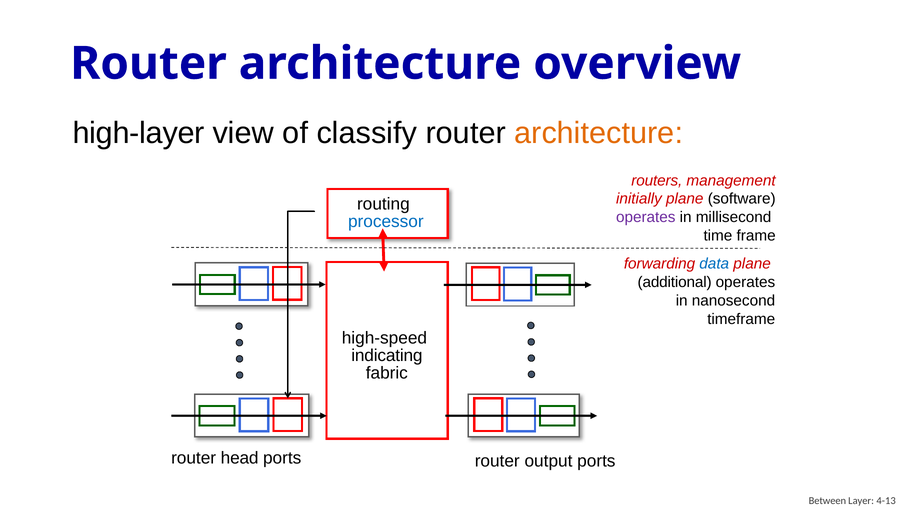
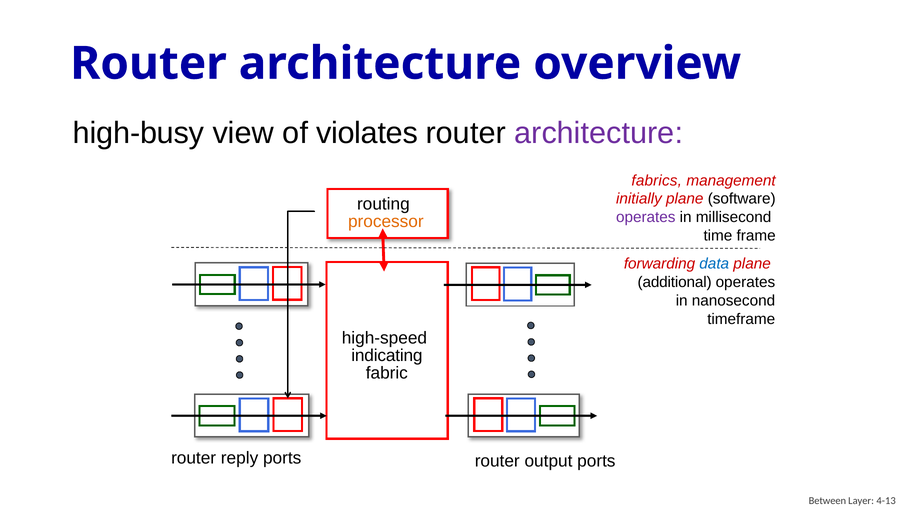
high-layer: high-layer -> high-busy (139, 133)
classify: classify -> violates (367, 133)
architecture colour: orange -> purple (599, 133)
routers: routers -> fabrics (657, 180)
processor colour: blue -> orange (386, 221)
head: head -> reply (240, 457)
